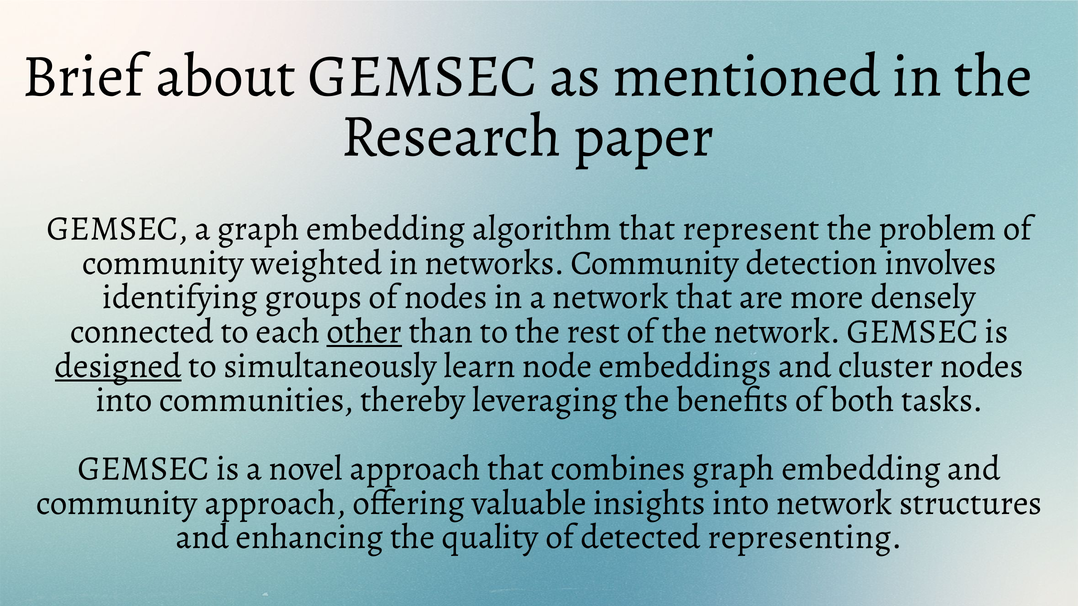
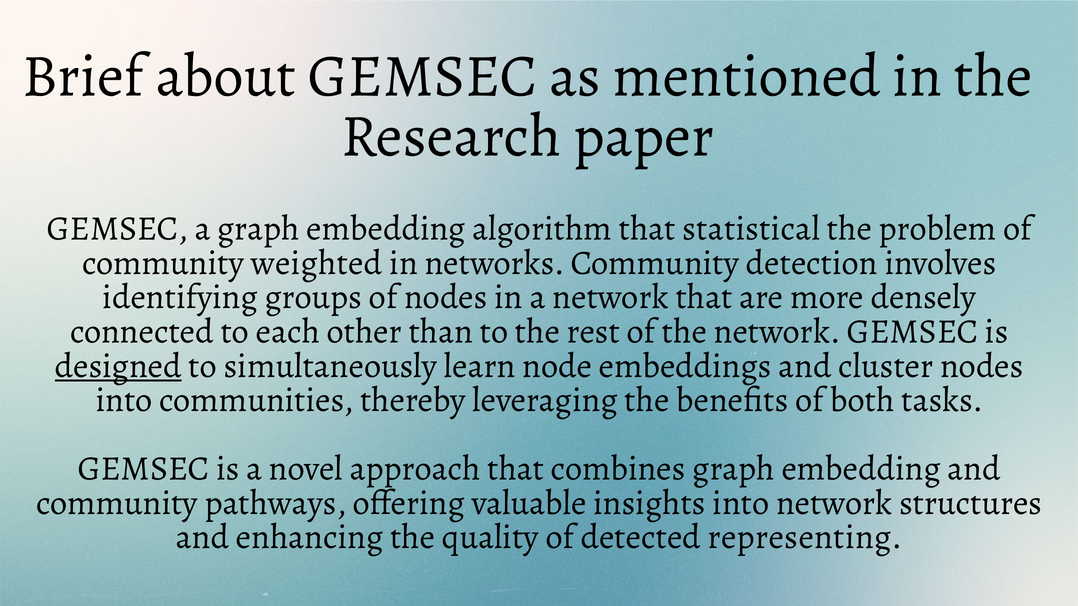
represent: represent -> statistical (751, 229)
other underline: present -> none (364, 332)
community approach: approach -> pathways (276, 503)
